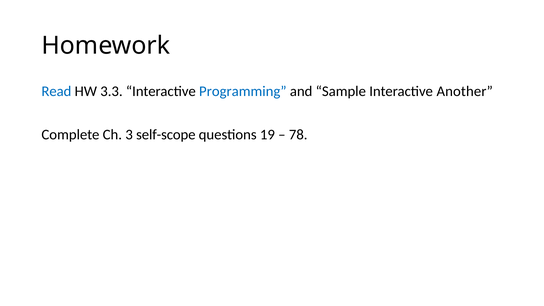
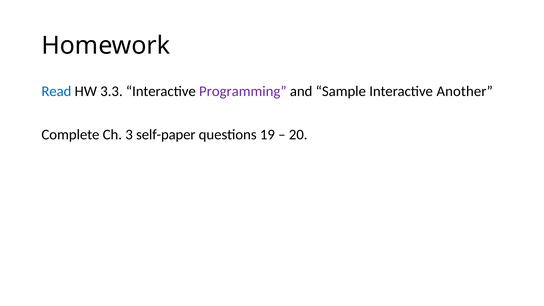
Programming colour: blue -> purple (243, 91)
self-scope: self-scope -> self-paper (166, 135)
78: 78 -> 20 (298, 135)
